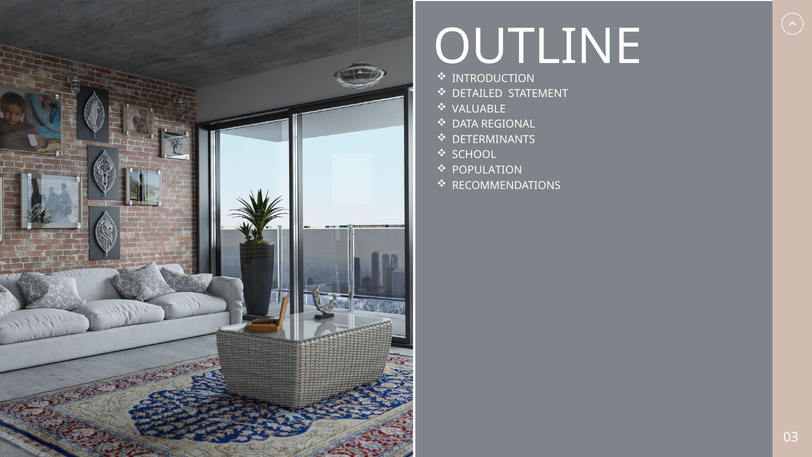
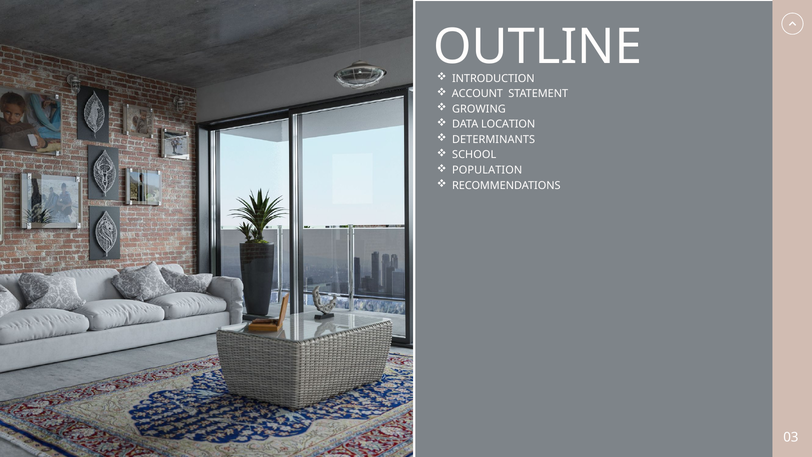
DETAILED: DETAILED -> ACCOUNT (477, 94)
VALUABLE: VALUABLE -> GROWING (479, 109)
REGIONAL: REGIONAL -> LOCATION (508, 124)
